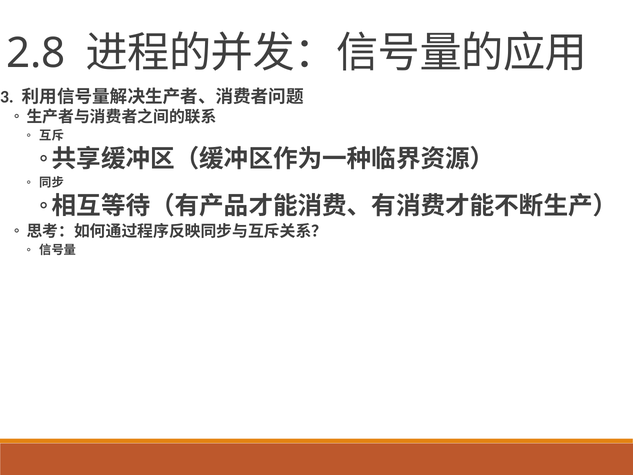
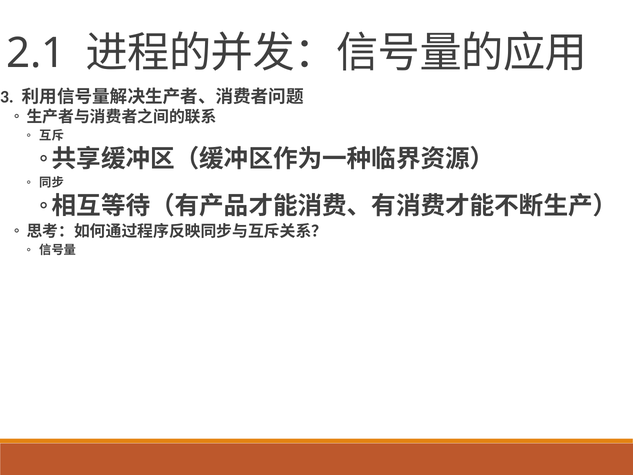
2.8: 2.8 -> 2.1 (36, 53)
